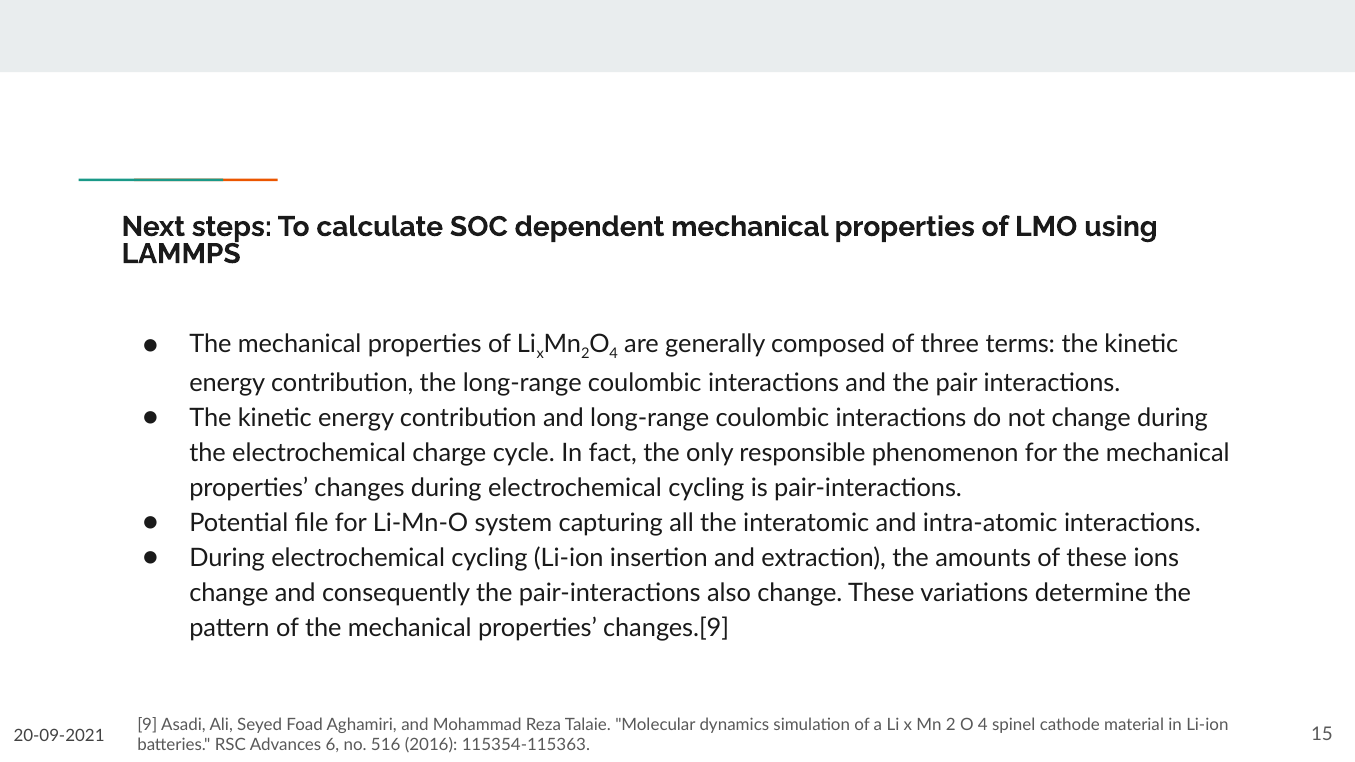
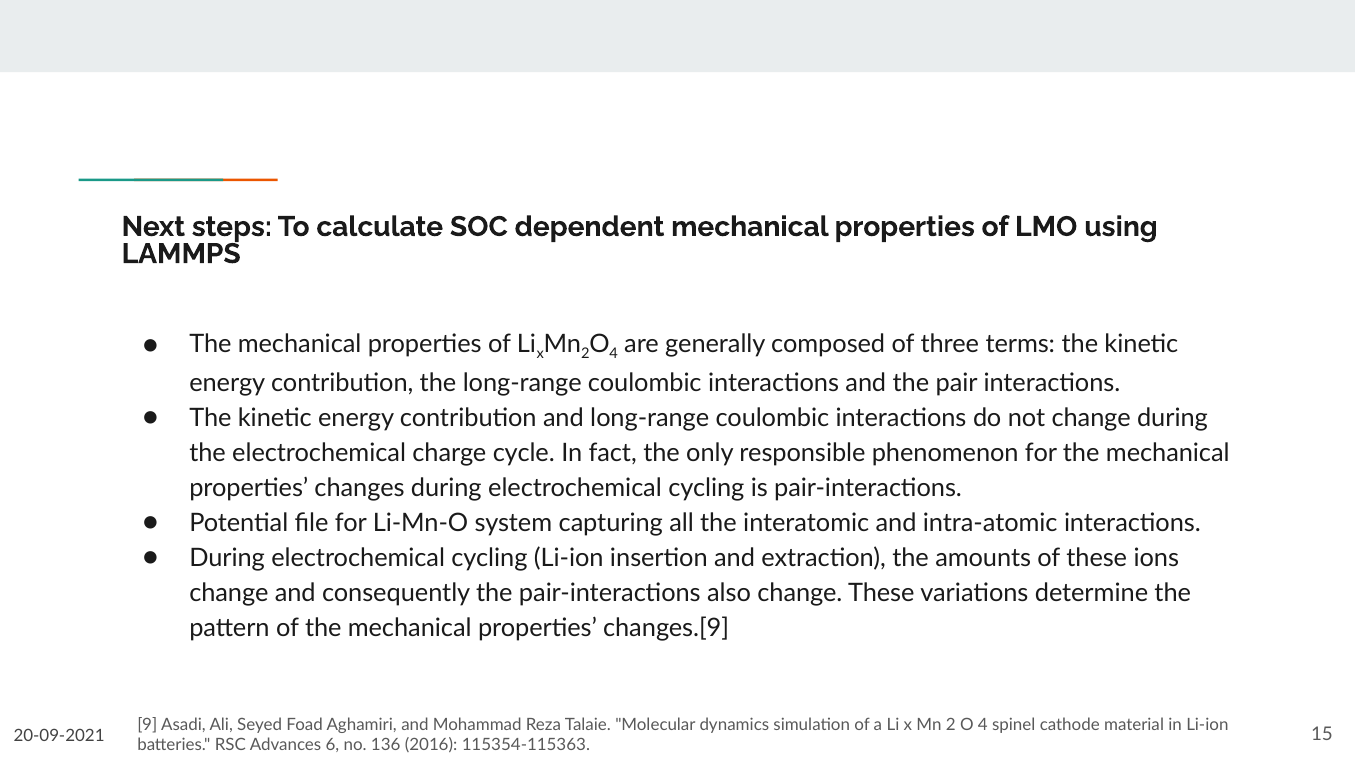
516: 516 -> 136 (386, 746)
